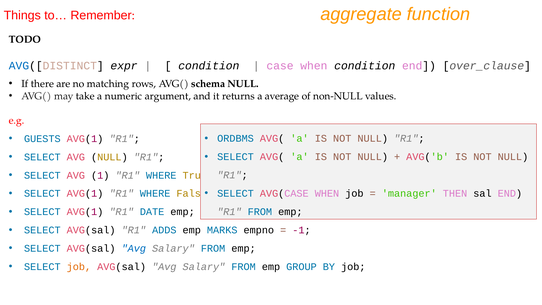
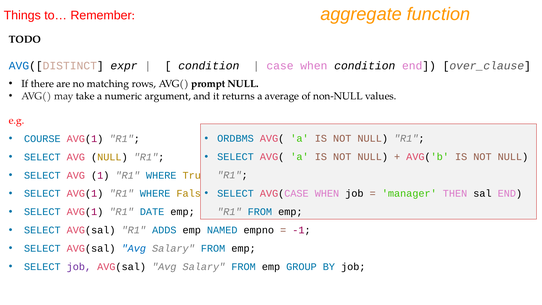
schema: schema -> prompt (208, 84)
GUESTS: GUESTS -> COURSE (42, 139)
MARKS: MARKS -> NAMED (222, 230)
job colour: orange -> purple (79, 267)
